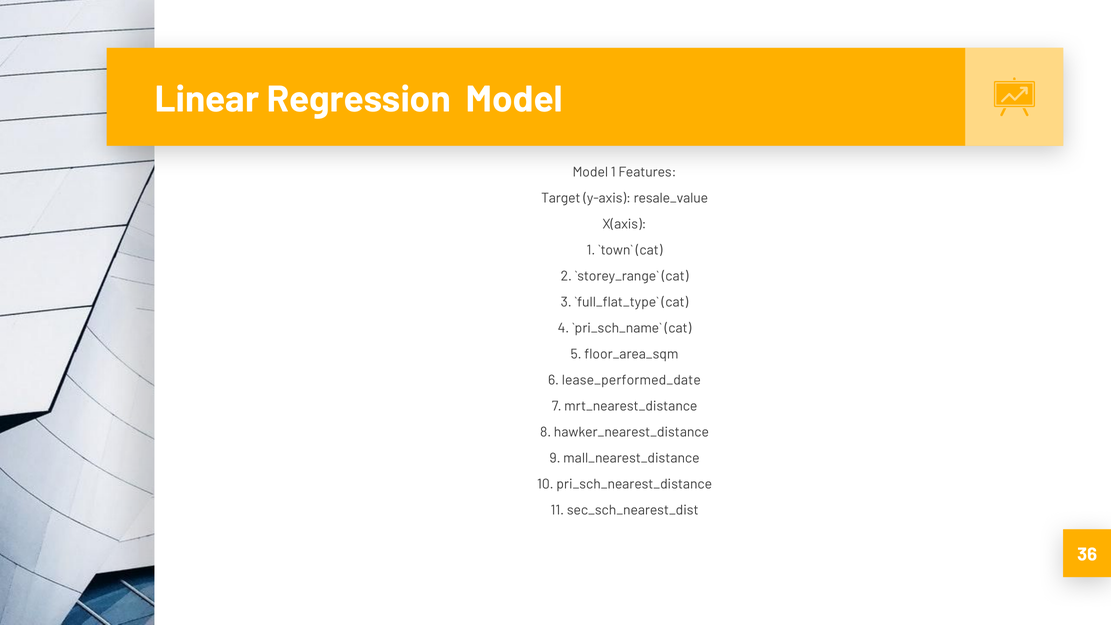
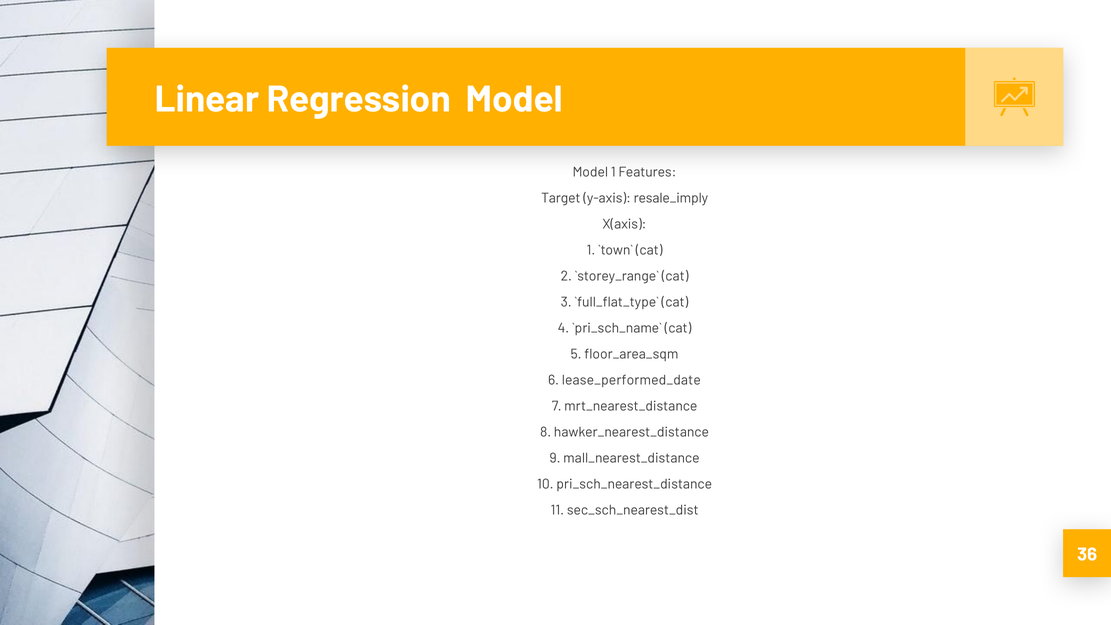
resale_value: resale_value -> resale_imply (671, 198)
